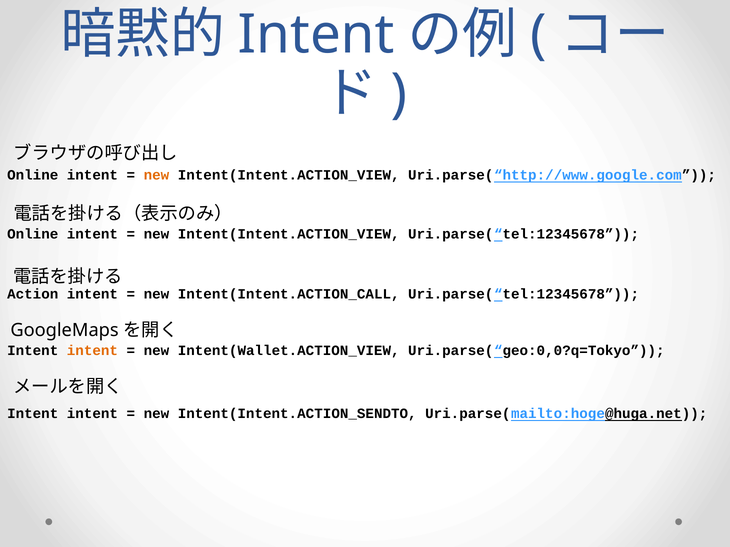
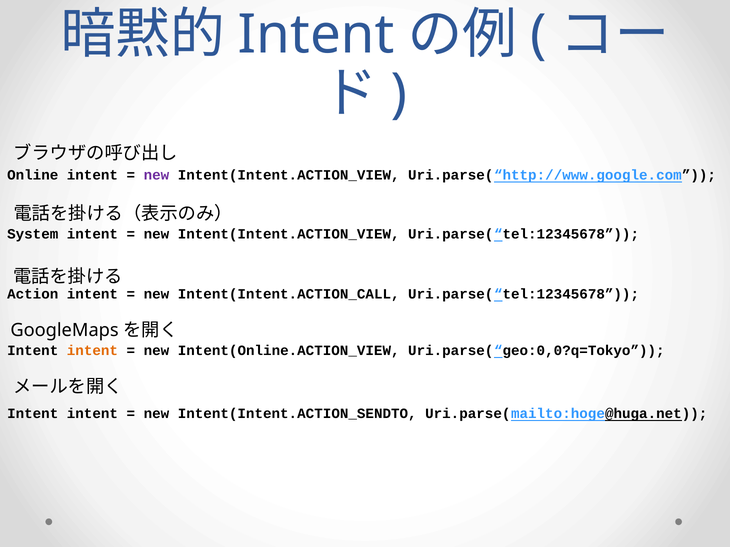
new colour: orange -> purple (156, 175)
Online: Online -> System (33, 234)
Intent(Wallet.ACTION_VIEW: Intent(Wallet.ACTION_VIEW -> Intent(Online.ACTION_VIEW (289, 351)
